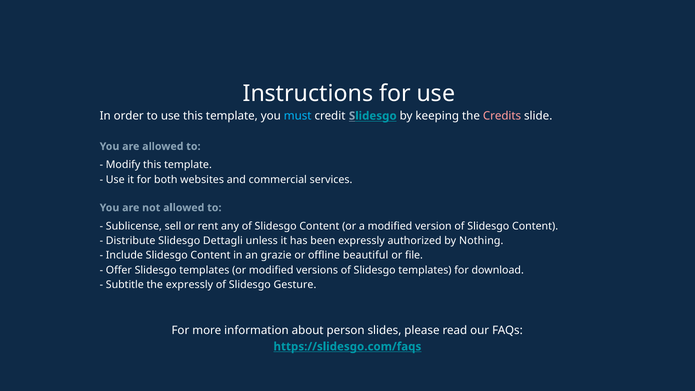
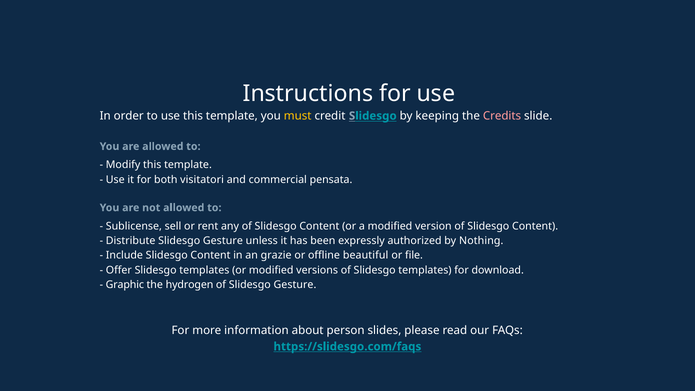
must colour: light blue -> yellow (298, 116)
websites: websites -> visitatori (202, 180)
services: services -> pensata (331, 180)
Distribute Slidesgo Dettagli: Dettagli -> Gesture (223, 241)
Subtitle: Subtitle -> Graphic (125, 285)
the expressly: expressly -> hydrogen (190, 285)
